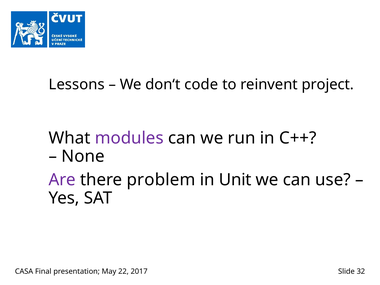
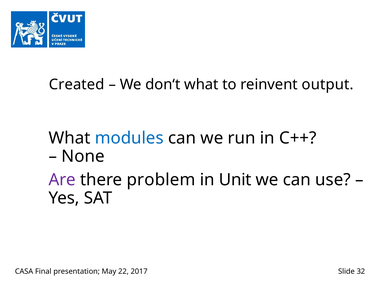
Lessons: Lessons -> Created (77, 85)
don‘t code: code -> what (201, 85)
project: project -> output (328, 85)
modules colour: purple -> blue (129, 138)
